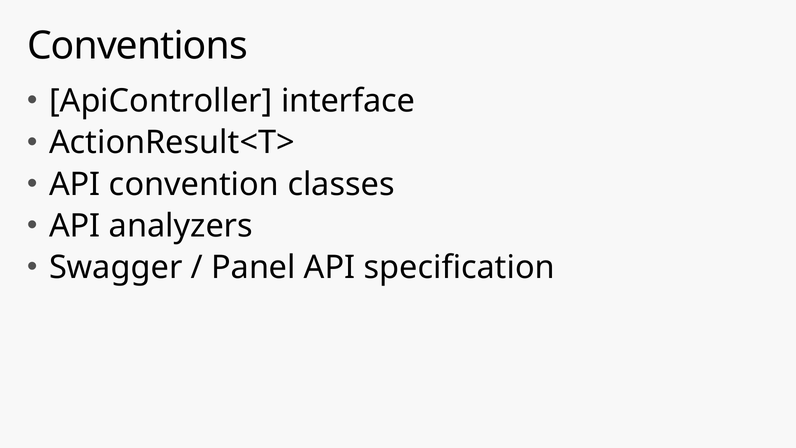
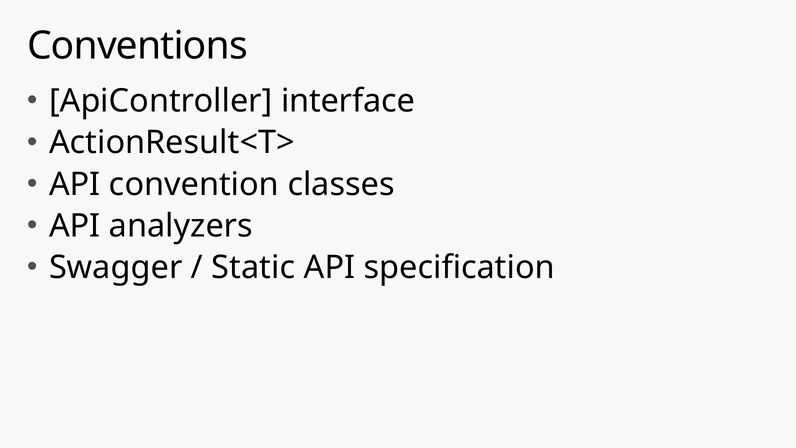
Panel: Panel -> Static (253, 267)
